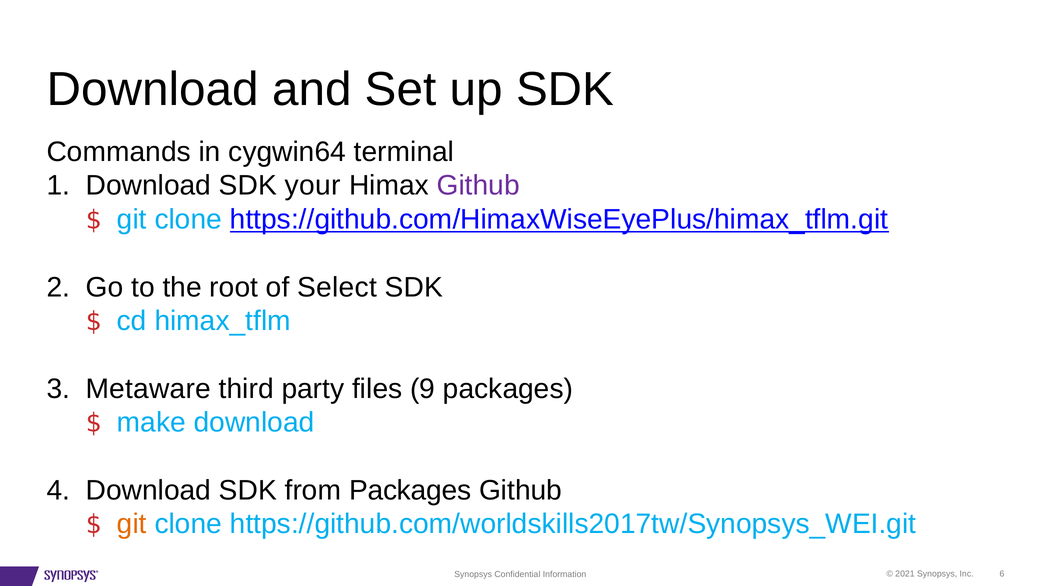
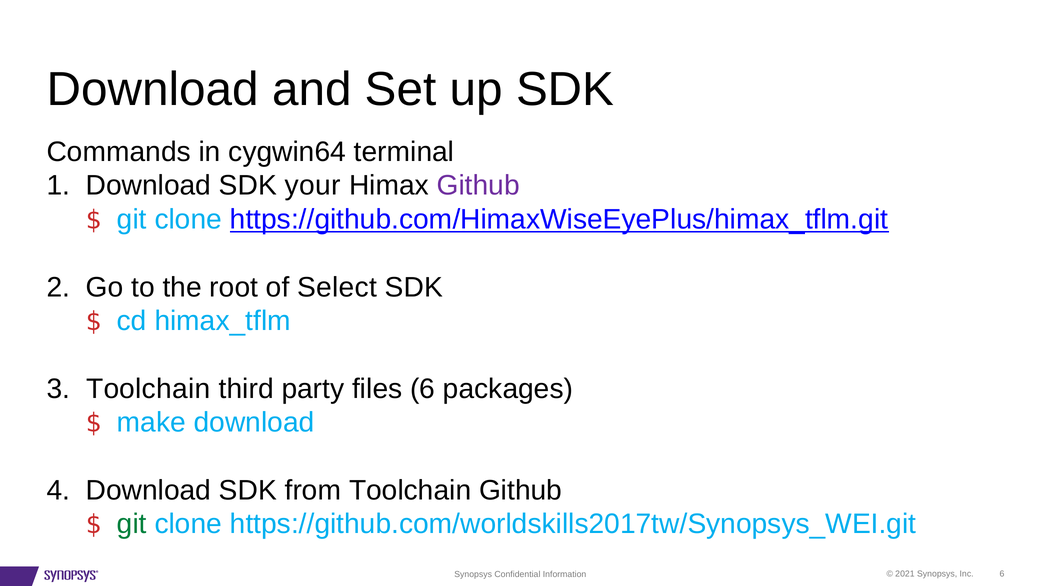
3 Metaware: Metaware -> Toolchain (148, 388)
files 9: 9 -> 6 (423, 388)
from Packages: Packages -> Toolchain (410, 490)
git colour: orange -> green (132, 524)
